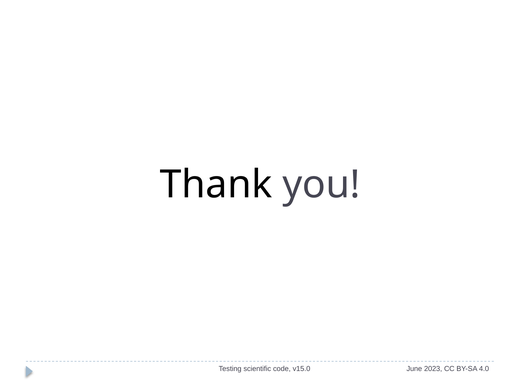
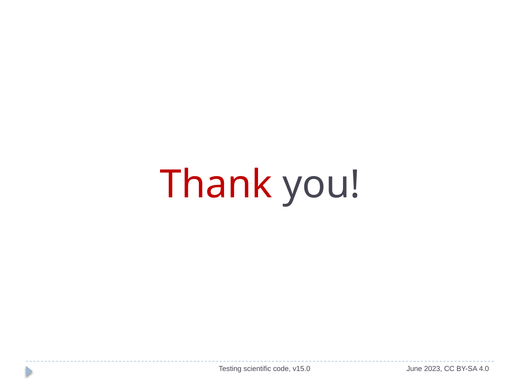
Thank colour: black -> red (216, 185)
